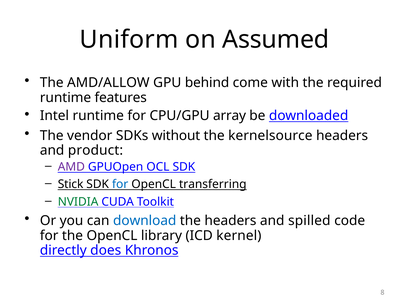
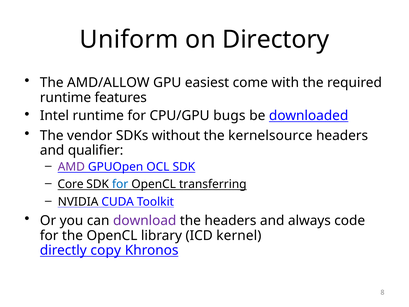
Assumed: Assumed -> Directory (276, 40)
behind: behind -> easiest (207, 83)
array: array -> bugs (229, 115)
product: product -> qualifier (96, 150)
Stick: Stick -> Core (71, 184)
NVIDIA colour: green -> black (78, 202)
download colour: blue -> purple (145, 221)
spilled: spilled -> always (309, 221)
does: does -> copy (106, 250)
